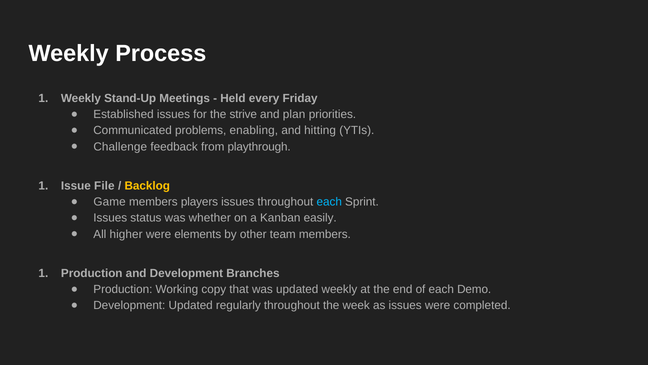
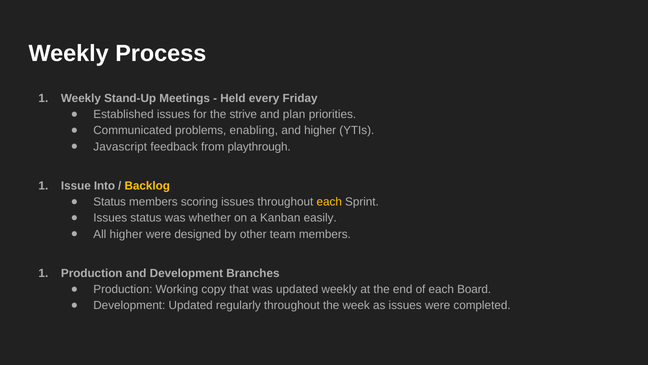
and hitting: hitting -> higher (320, 130)
Challenge: Challenge -> Javascript (120, 147)
File: File -> Into (104, 185)
Game: Game -> Status (110, 202)
players: players -> scoring (199, 202)
each colour: light blue -> yellow (329, 202)
elements: elements -> designed (198, 234)
Demo: Demo -> Board (474, 289)
